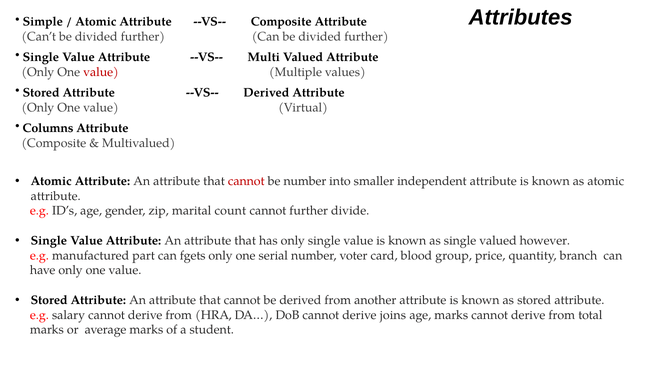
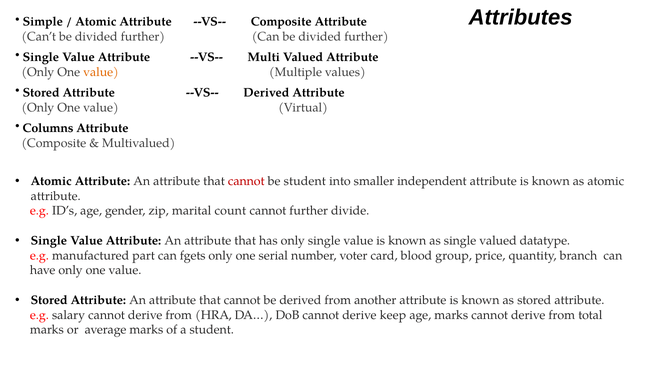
value colour: red -> orange (101, 72)
be number: number -> student (305, 181)
however: however -> datatype (545, 240)
joins: joins -> keep (393, 314)
